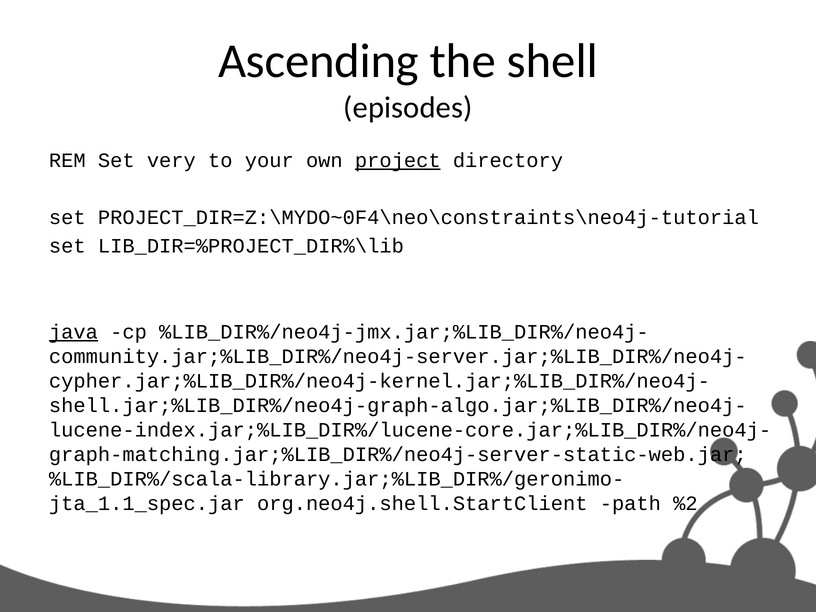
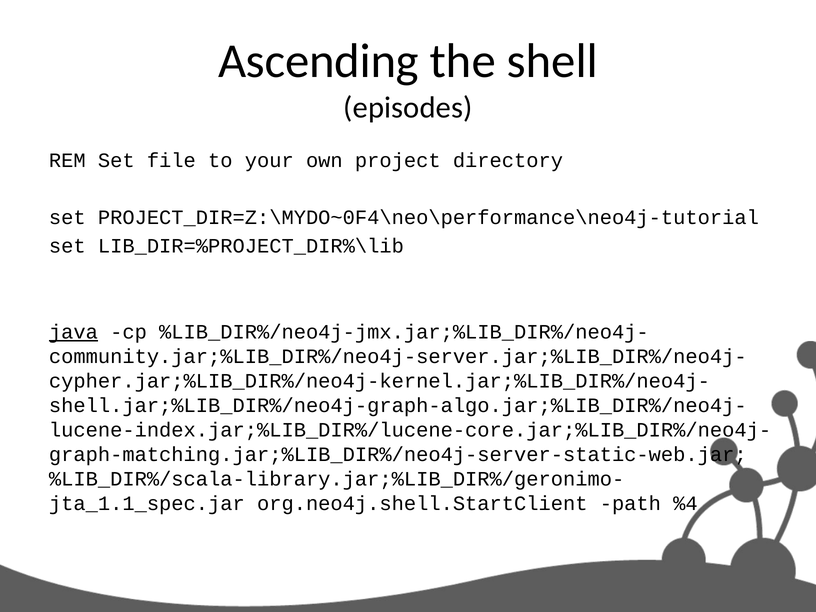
very: very -> file (171, 161)
project underline: present -> none (398, 161)
PROJECT_DIR=Z:\MYDO~0F4\neo\constraints\neo4j-tutorial: PROJECT_DIR=Z:\MYDO~0F4\neo\constraints\neo4j-tutorial -> PROJECT_DIR=Z:\MYDO~0F4\neo\performance\neo4j-tutorial (428, 218)
%2: %2 -> %4 (685, 503)
